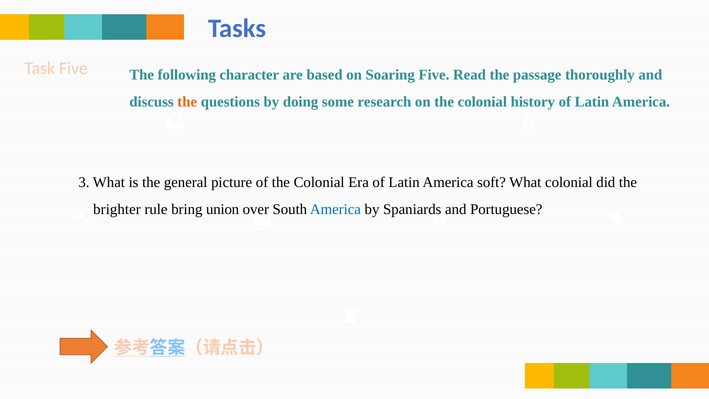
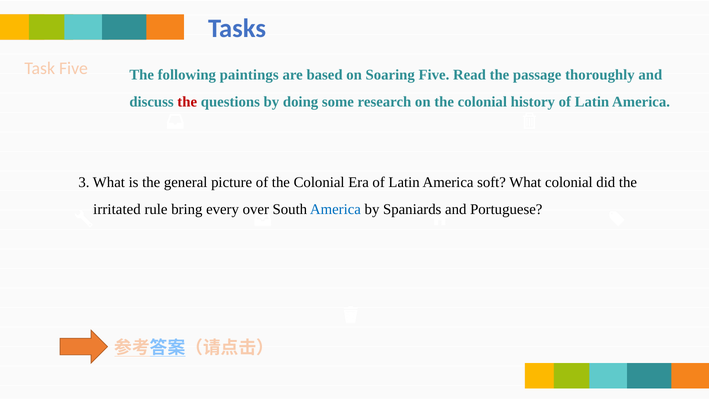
character: character -> paintings (249, 75)
the colour: orange -> red (187, 102)
brighter: brighter -> irritated (117, 209)
union: union -> every (223, 209)
